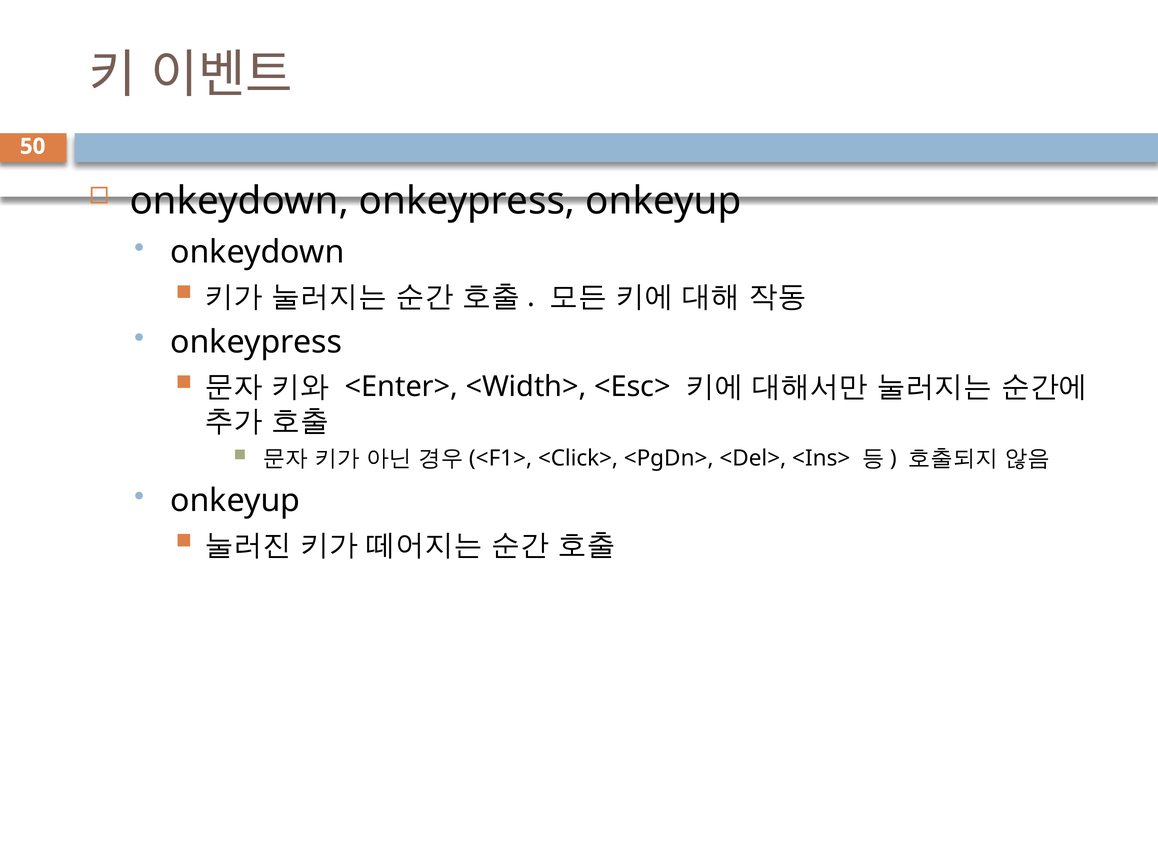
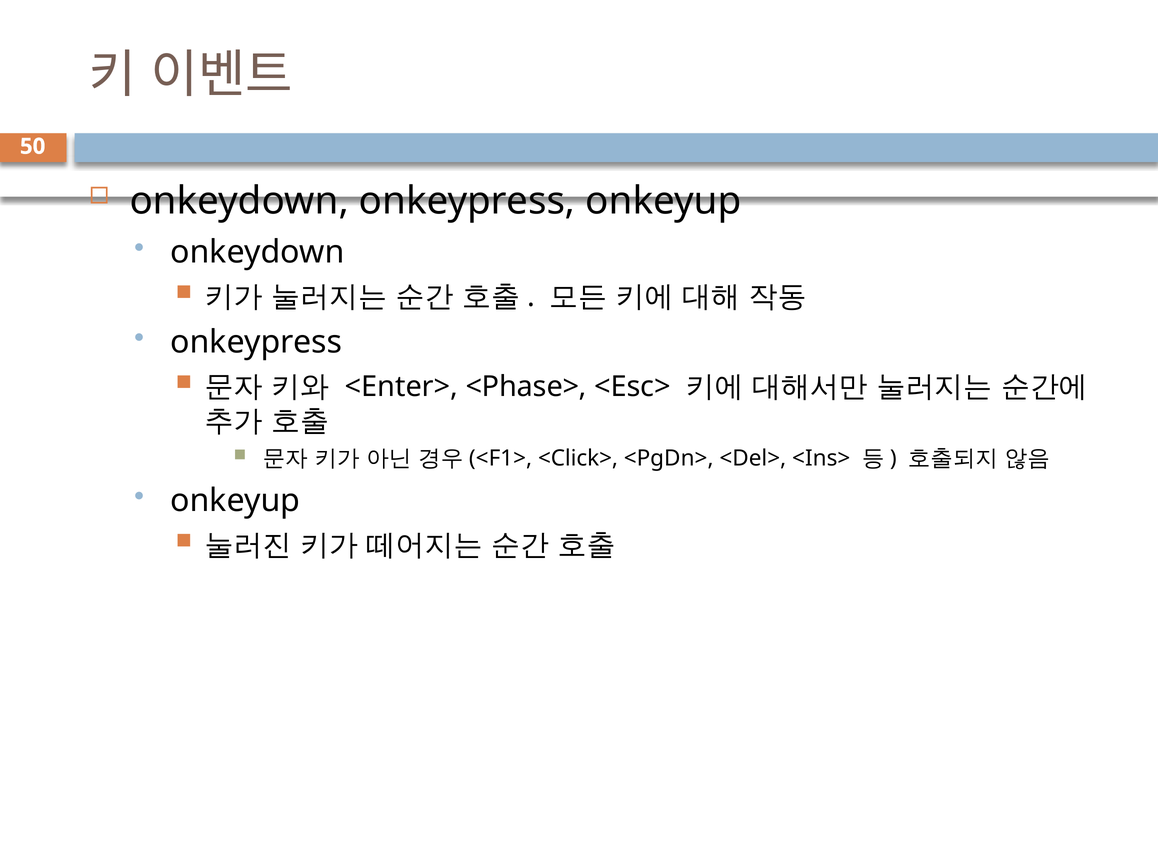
<Width>: <Width> -> <Phase> (526, 387)
